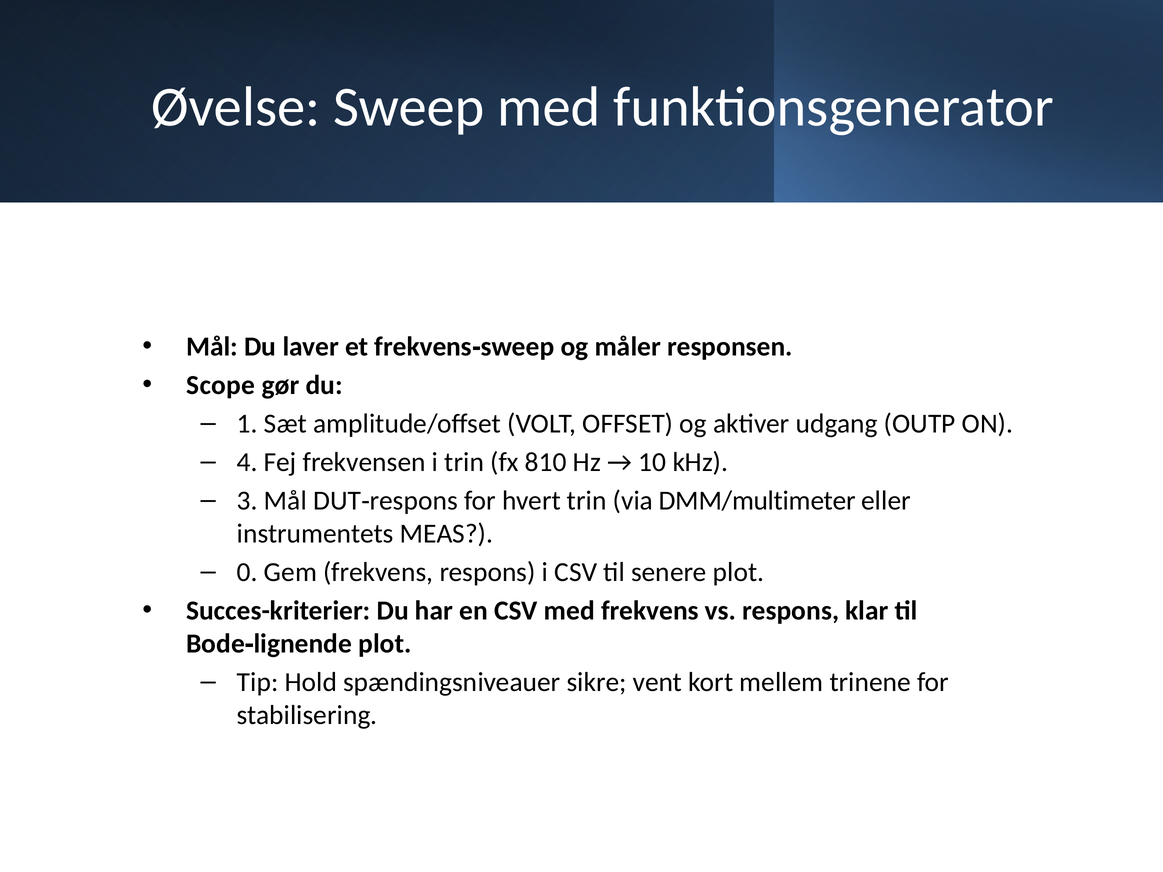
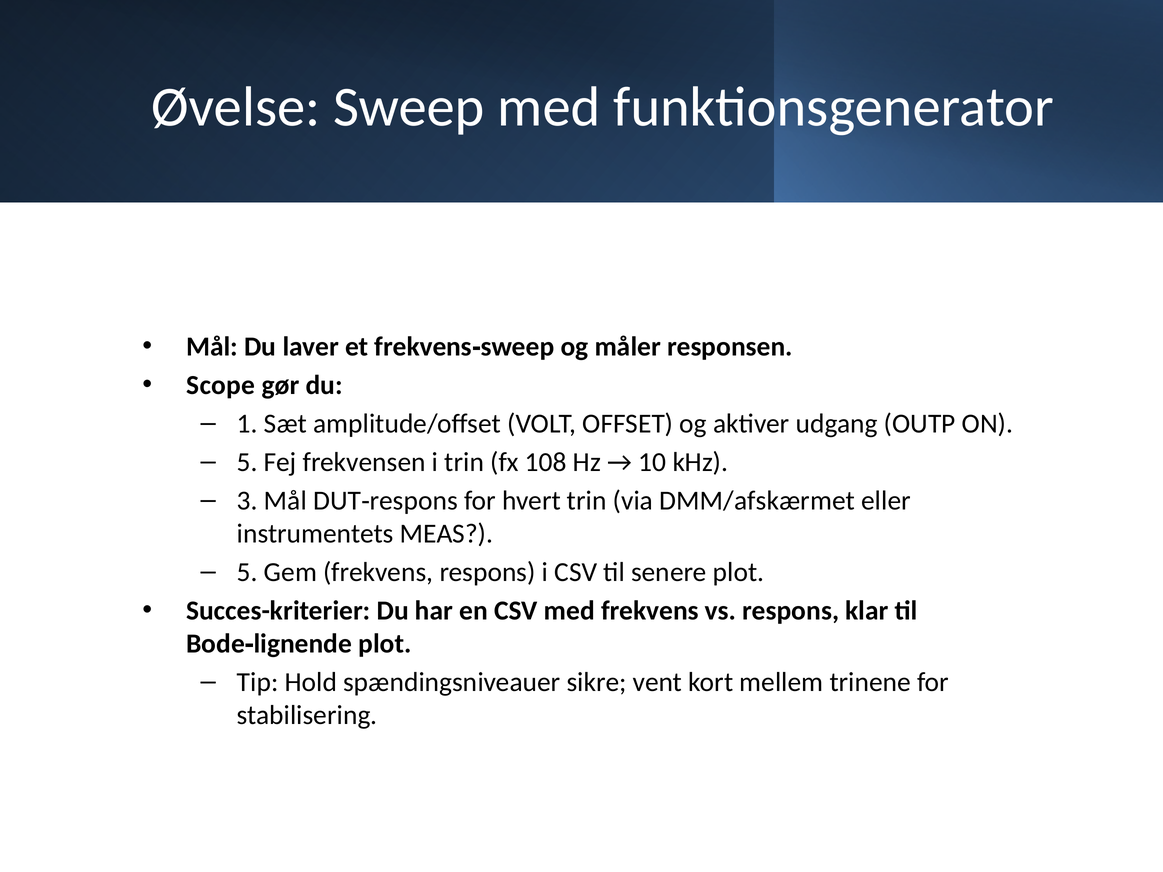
4: 4 -> 5 (247, 462)
810: 810 -> 108 (546, 462)
DMM/multimeter: DMM/multimeter -> DMM/afskærmet (757, 501)
0: 0 -> 5 (247, 572)
